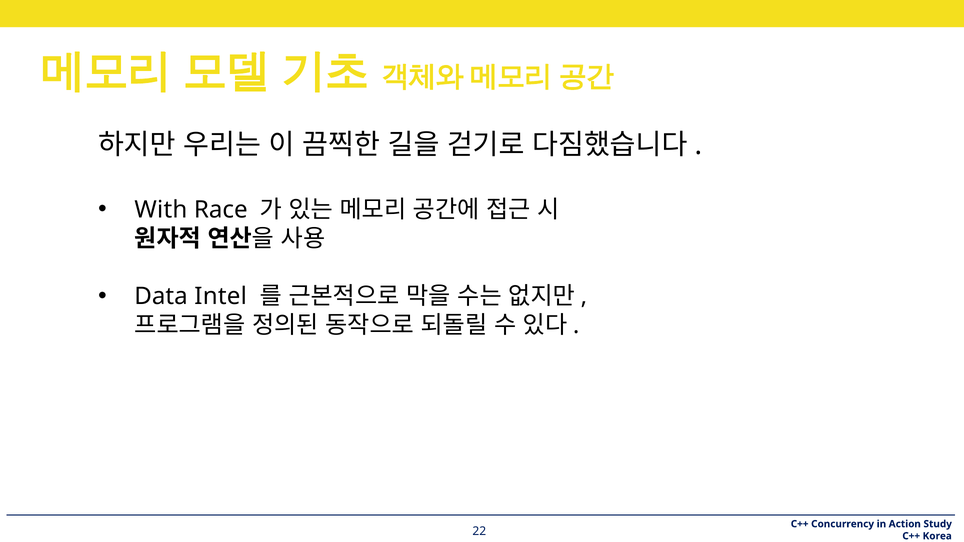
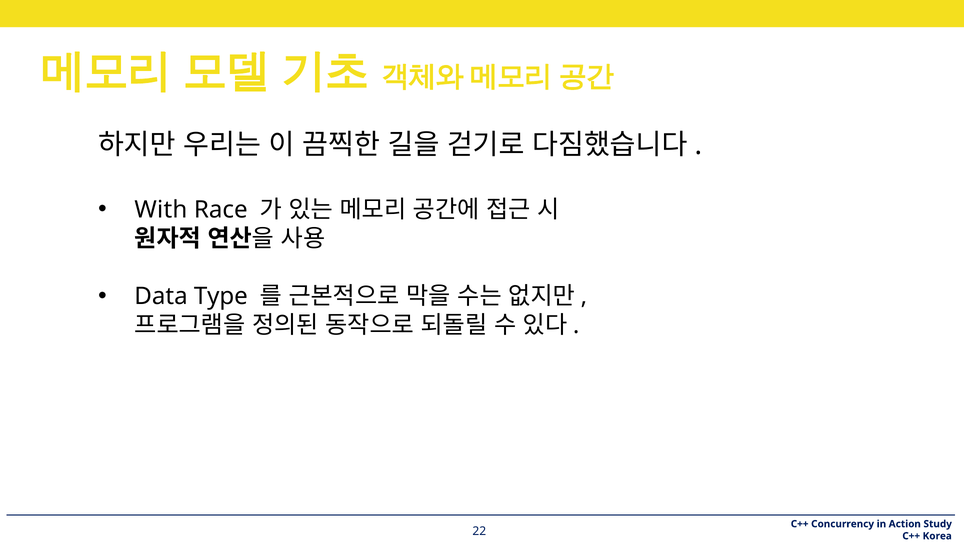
Intel: Intel -> Type (221, 297)
